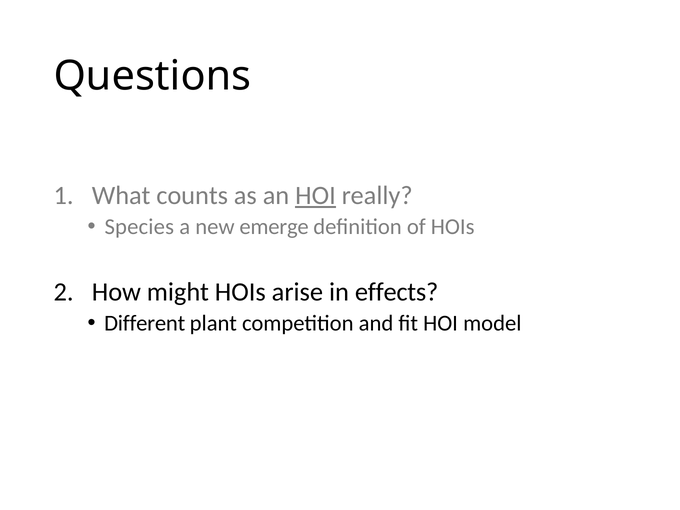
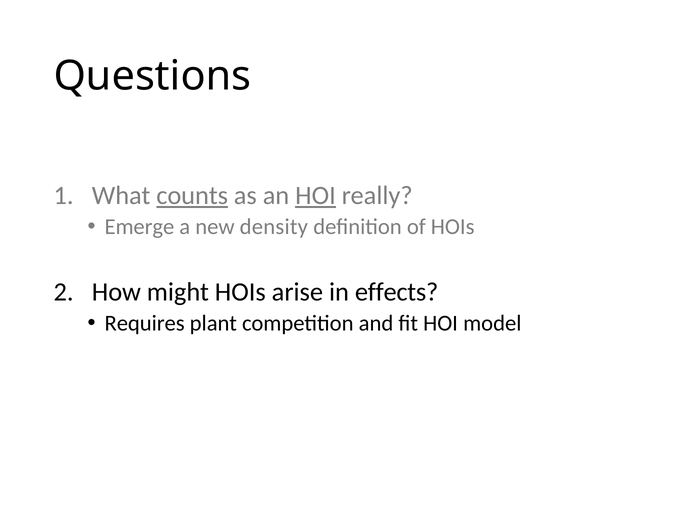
counts underline: none -> present (192, 196)
Species: Species -> Emerge (139, 227)
emerge: emerge -> density (274, 227)
Different: Different -> Requires (145, 323)
